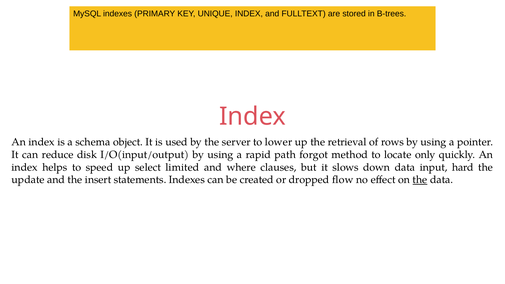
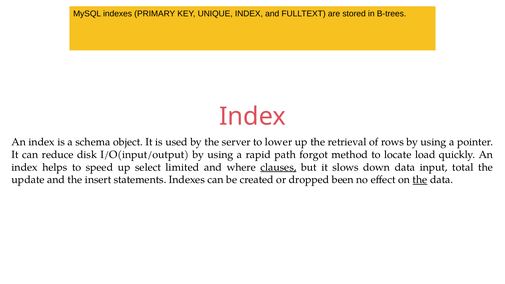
only: only -> load (425, 155)
clauses underline: none -> present (278, 167)
hard: hard -> total (463, 167)
flow: flow -> been (343, 180)
